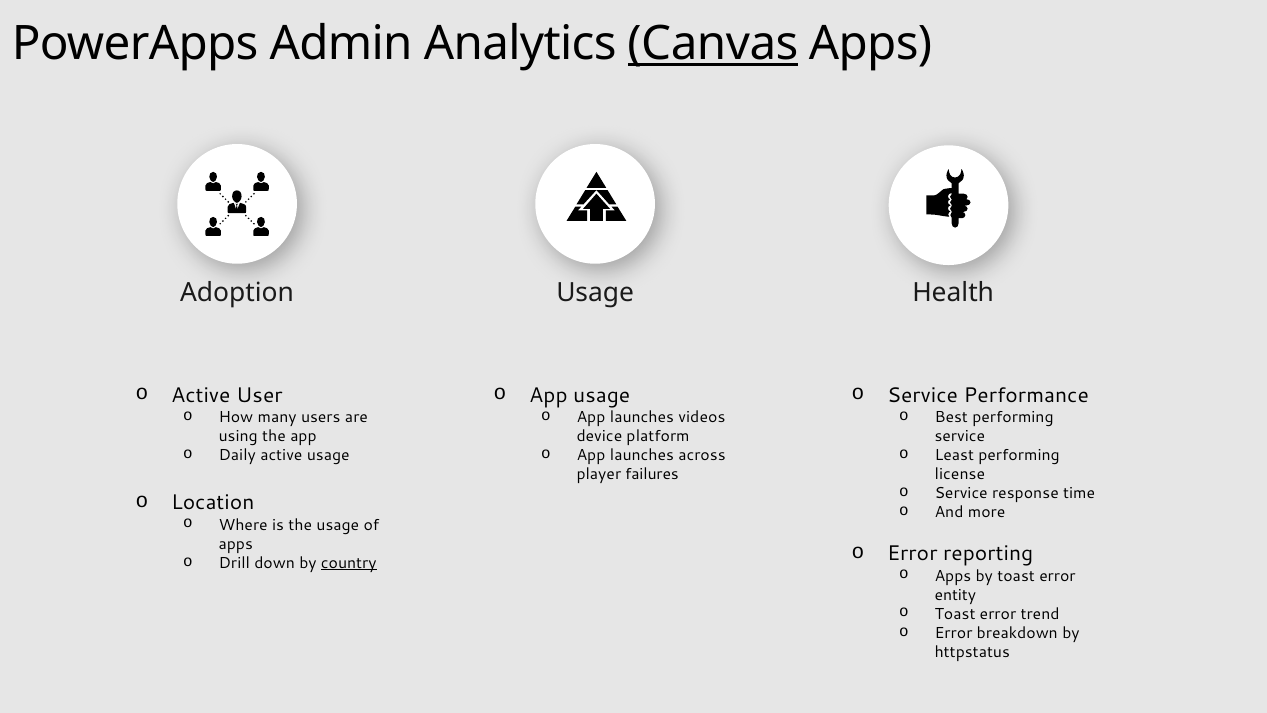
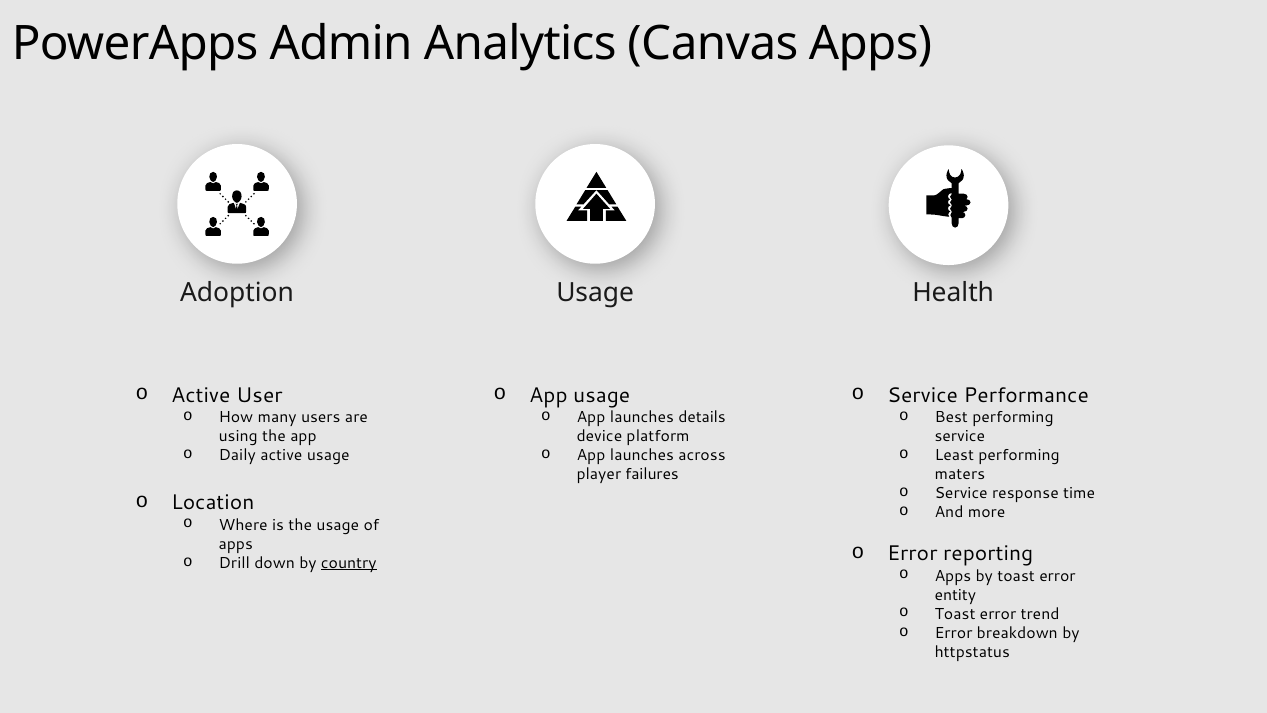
Canvas underline: present -> none (713, 44)
videos: videos -> details (702, 417)
license: license -> maters (960, 474)
